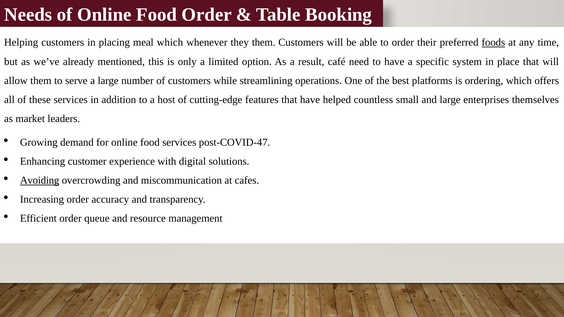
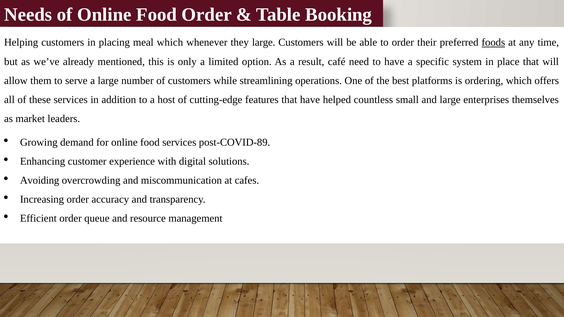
they them: them -> large (264, 43)
post-COVID-47: post-COVID-47 -> post-COVID-89 (235, 142)
Avoiding underline: present -> none (40, 180)
